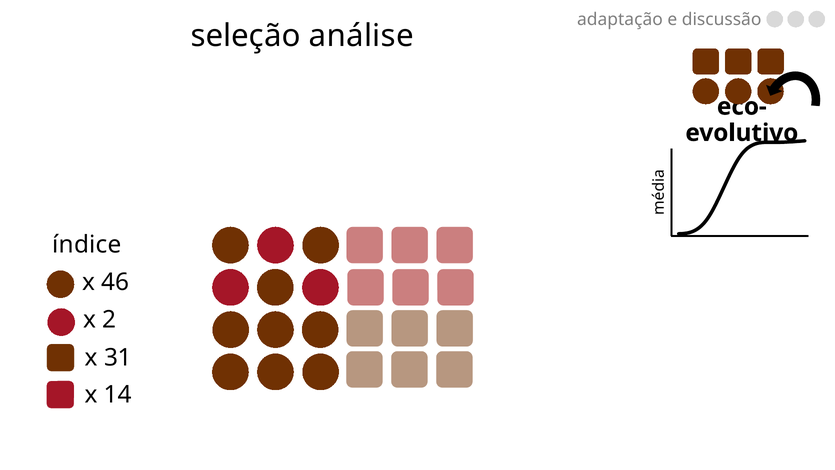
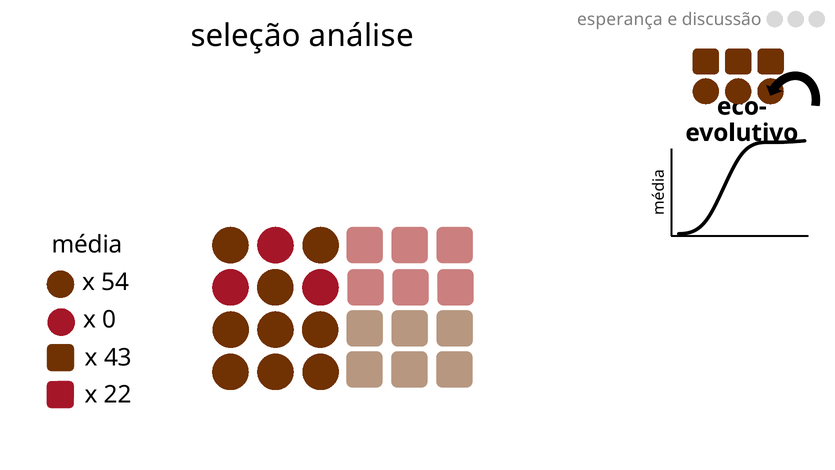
adaptação: adaptação -> esperança (620, 20)
índice: índice -> média (87, 245)
46: 46 -> 54 (115, 282)
2: 2 -> 0 (109, 320)
31: 31 -> 43 (118, 357)
14: 14 -> 22 (118, 394)
